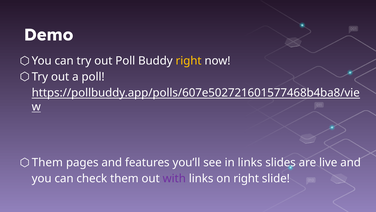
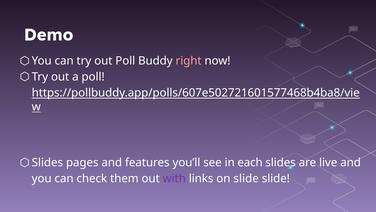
right colour: yellow -> pink (189, 61)
Them: Them -> Slides (47, 162)
in links: links -> each (250, 162)
on right: right -> slide (246, 178)
